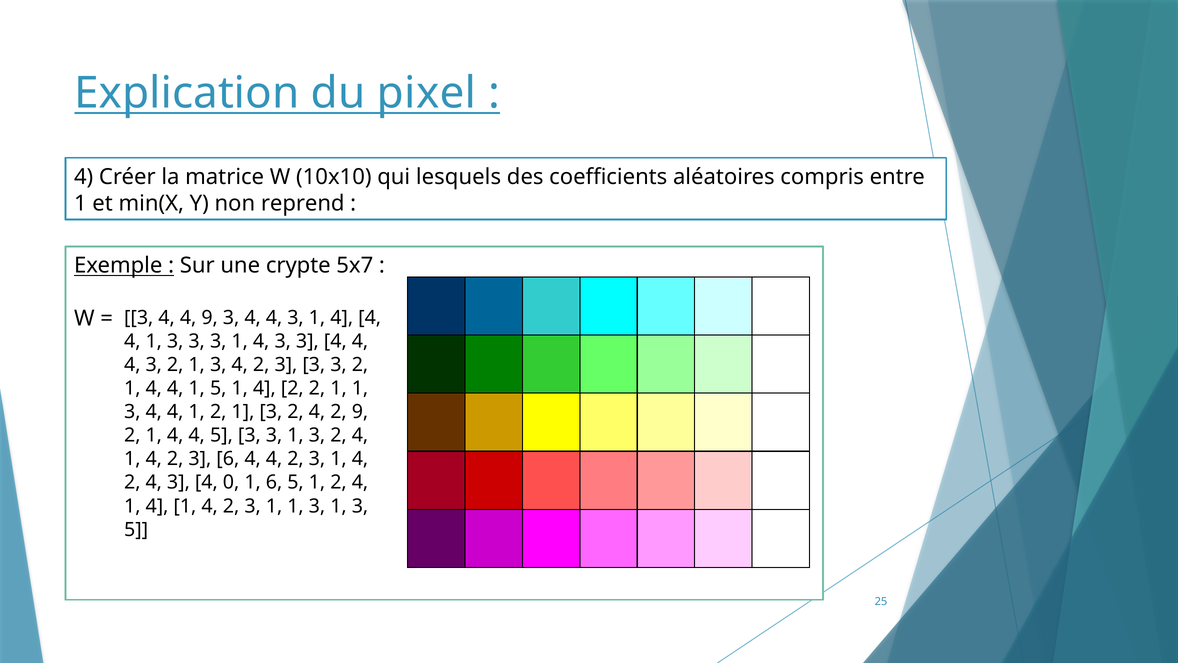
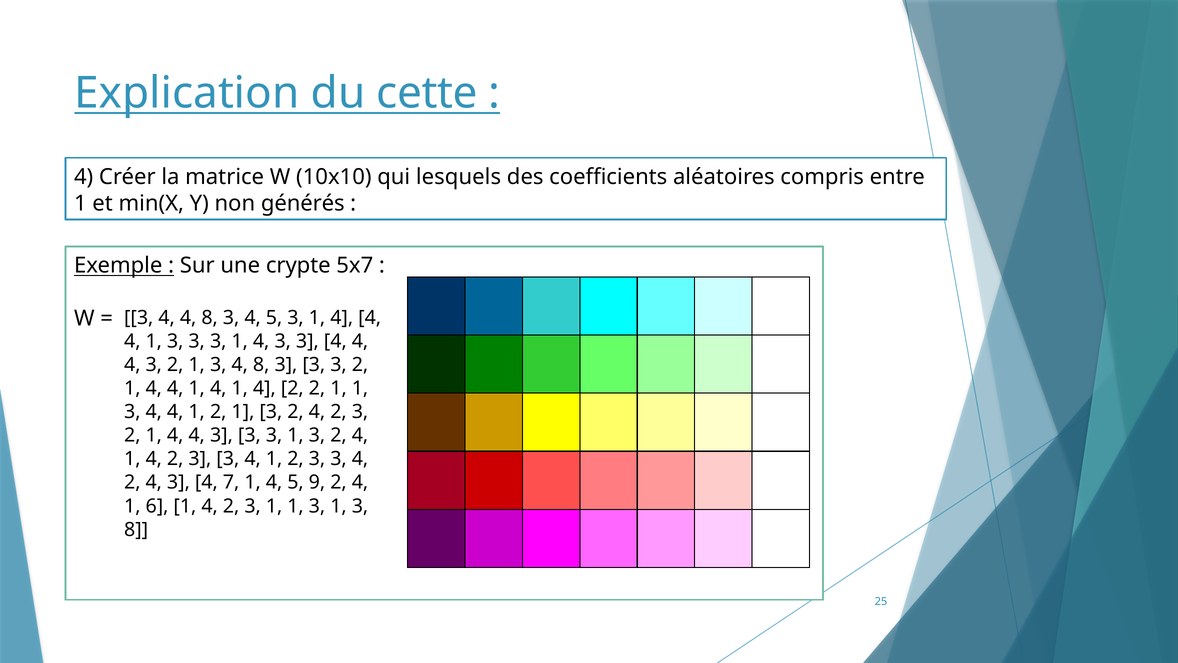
pixel: pixel -> cette (427, 93)
reprend: reprend -> générés (303, 203)
4 4 9: 9 -> 8 (210, 317)
4: 4 -> 5 (274, 317)
3 4 2: 2 -> 8 (261, 364)
4 4 1 5: 5 -> 4 (218, 388)
2 4 2 9: 9 -> 3 (360, 412)
1 4 4 5: 5 -> 3 (221, 435)
4 2 3 6: 6 -> 3 (228, 459)
4: 4 -> 1 (274, 459)
1: 1 -> 3 (339, 459)
0: 0 -> 7 (231, 482)
6: 6 -> 4 (274, 482)
1: 1 -> 9 (317, 482)
4: 4 -> 6 (157, 506)
5: 5 -> 8 (136, 529)
